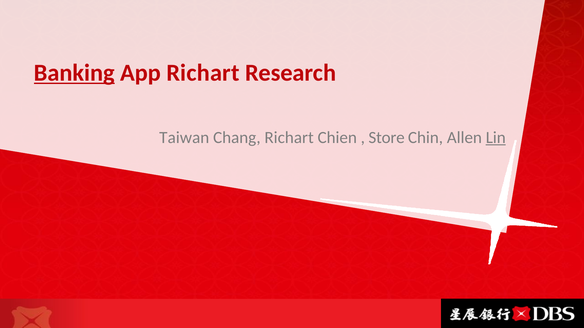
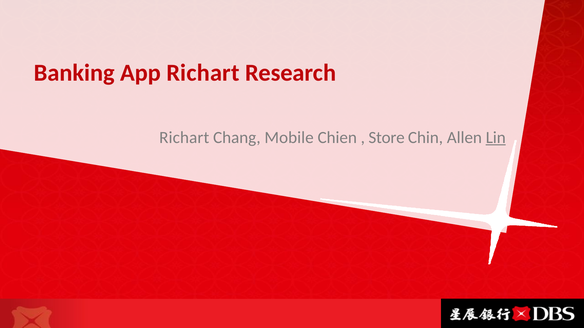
Banking underline: present -> none (74, 73)
Taiwan: Taiwan -> Richart (184, 138)
Chang Richart: Richart -> Mobile (289, 138)
